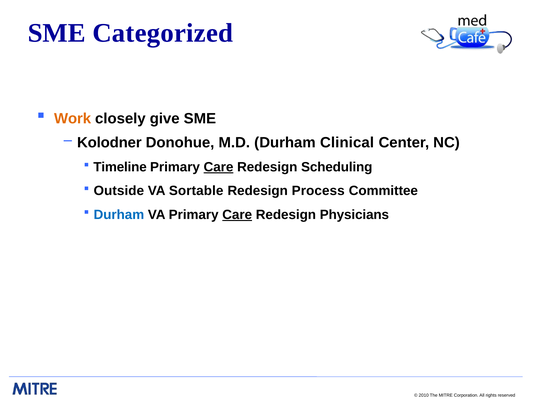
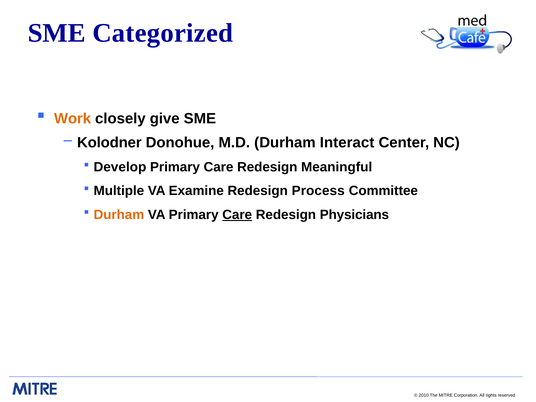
Clinical: Clinical -> Interact (347, 142)
Timeline: Timeline -> Develop (120, 167)
Care underline: present -> none (219, 167)
Scheduling: Scheduling -> Meaningful (337, 167)
Outside: Outside -> Multiple (119, 191)
Sortable: Sortable -> Examine (196, 191)
Durham colour: blue -> orange (119, 215)
